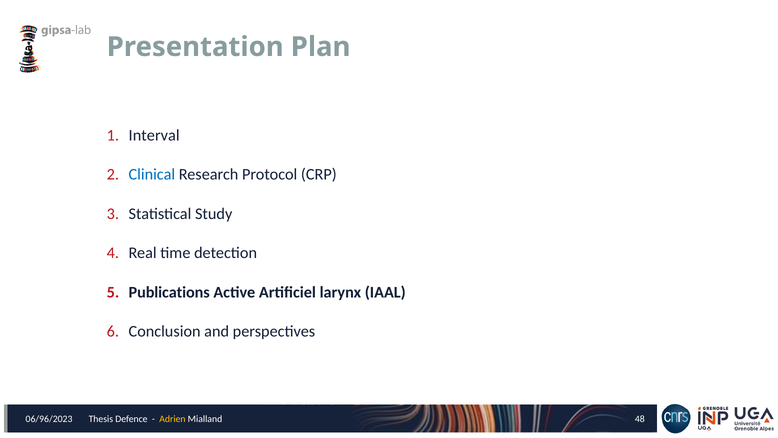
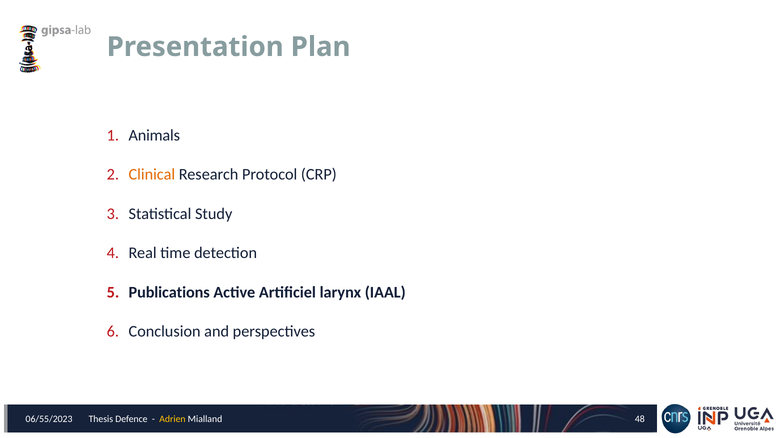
Interval: Interval -> Animals (154, 135)
Clinical colour: blue -> orange (152, 174)
06/96/2023: 06/96/2023 -> 06/55/2023 (49, 419)
